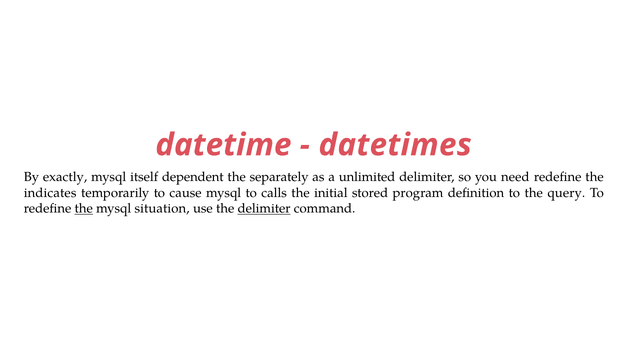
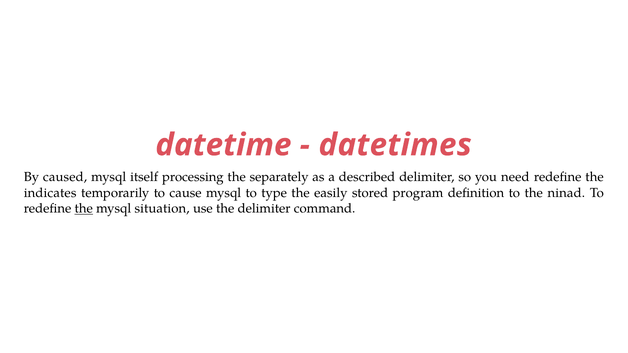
exactly: exactly -> caused (65, 177)
dependent: dependent -> processing (193, 177)
unlimited: unlimited -> described (367, 177)
calls: calls -> type (274, 193)
initial: initial -> easily (331, 193)
query: query -> ninad (566, 193)
delimiter underline: present -> none (264, 209)
